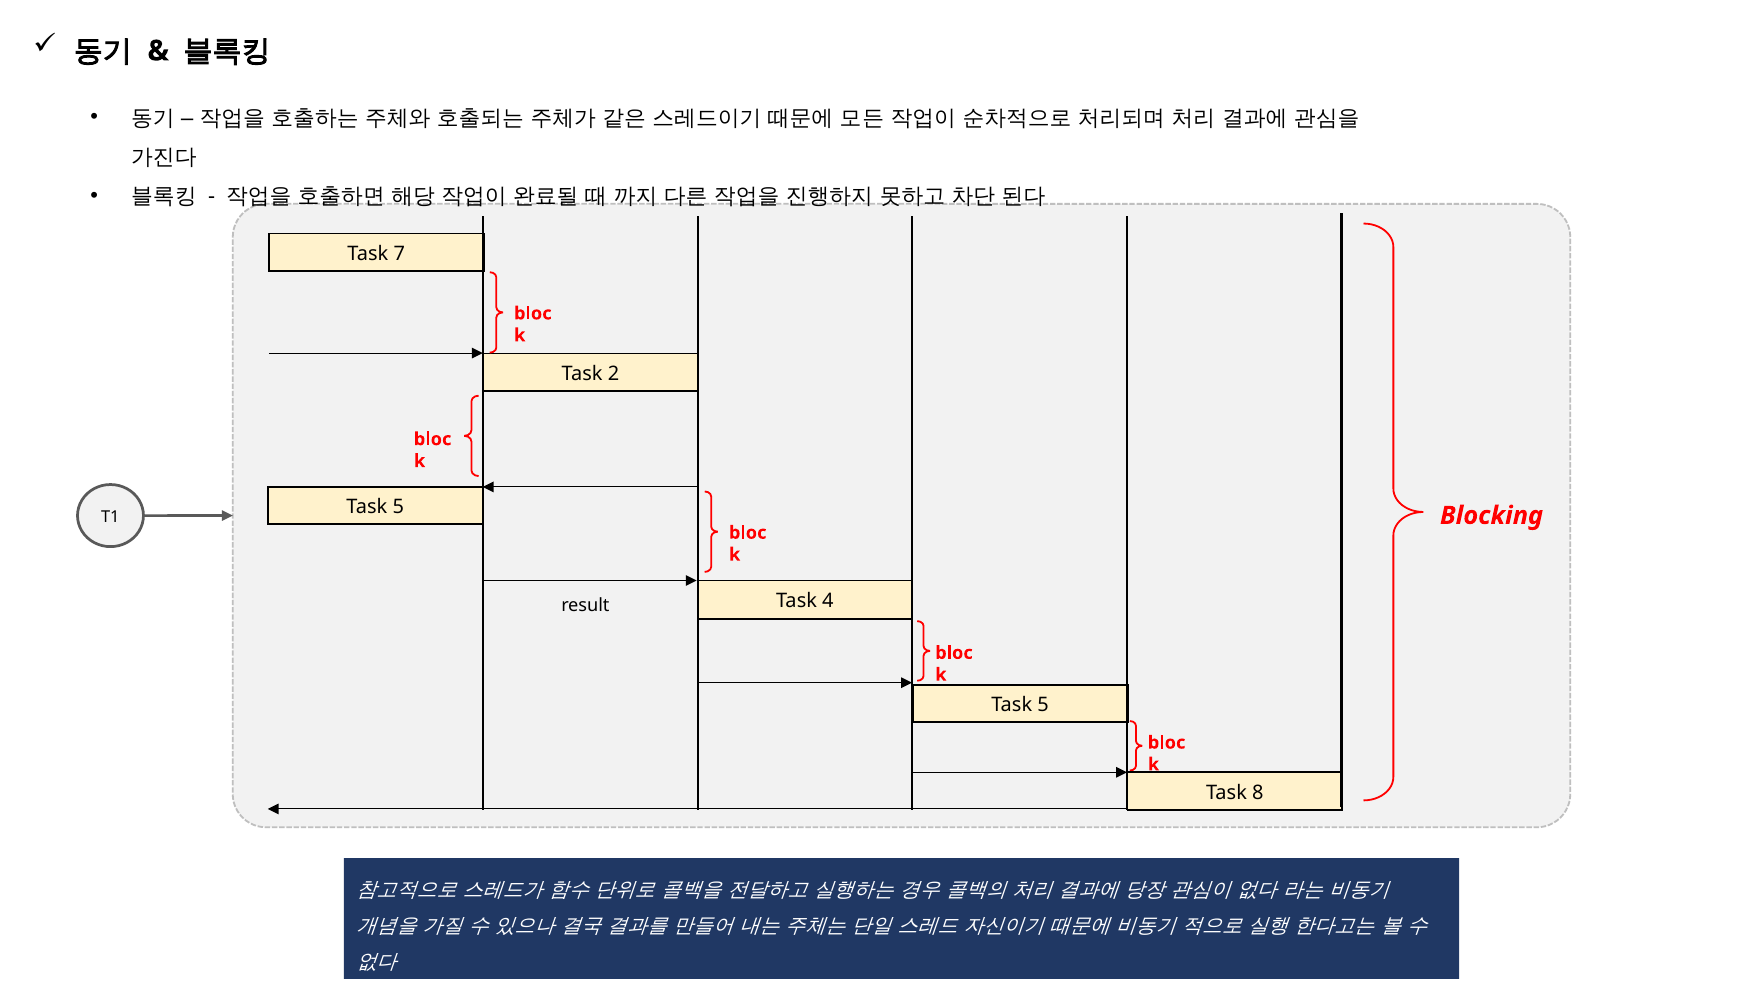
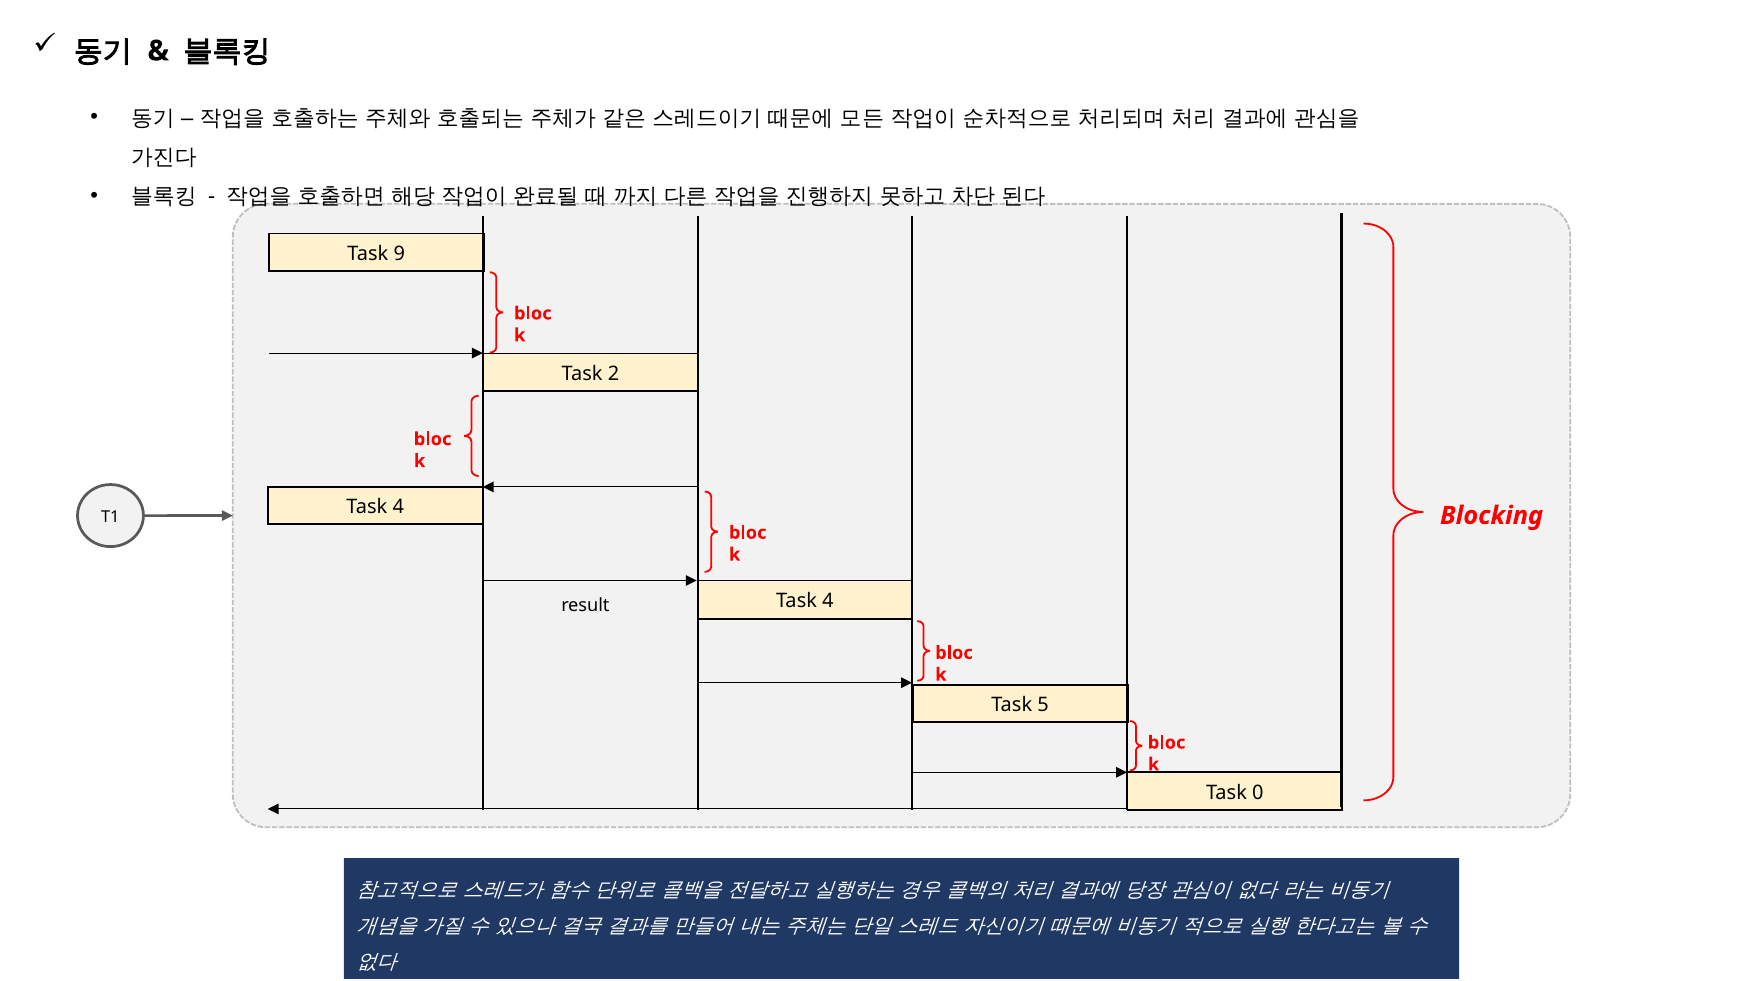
7: 7 -> 9 (399, 254)
5: 5 -> 4 (398, 507)
8: 8 -> 0 (1258, 792)
